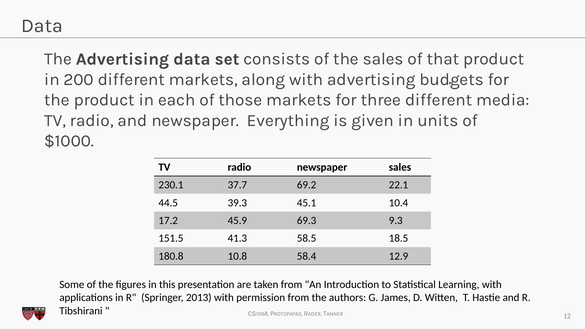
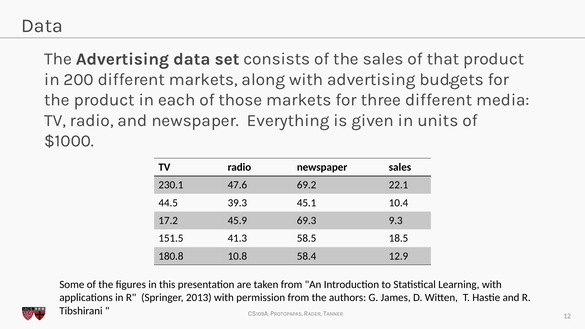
37.7: 37.7 -> 47.6 (237, 185)
